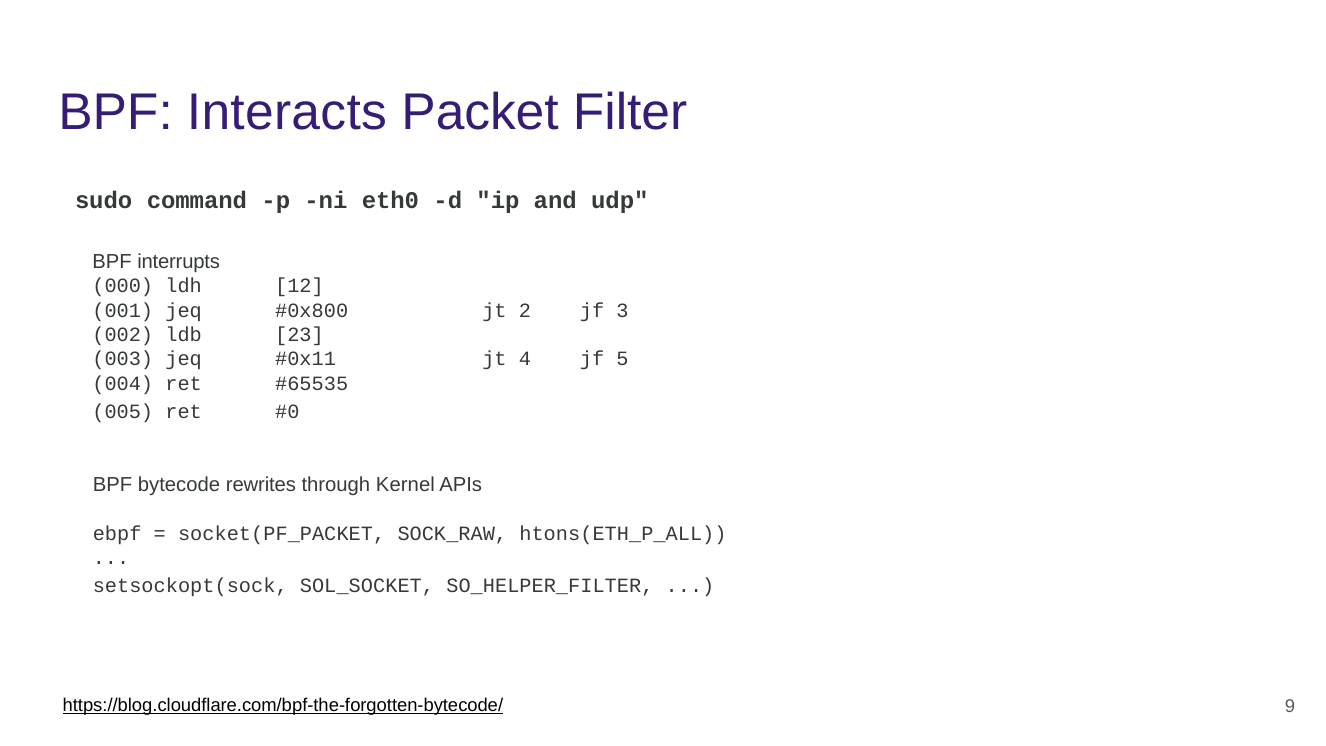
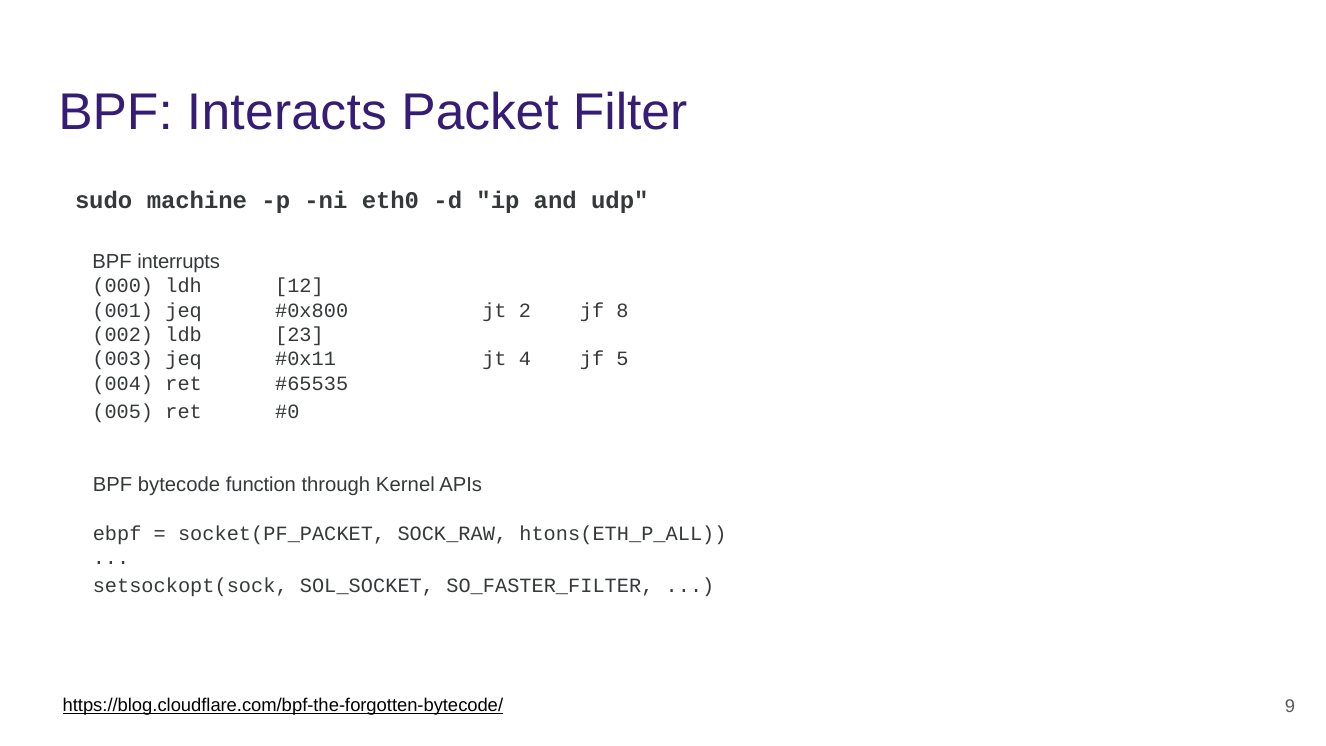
command: command -> machine (197, 201)
3: 3 -> 8 (622, 311)
rewrites: rewrites -> function (261, 485)
SO_HELPER_FILTER: SO_HELPER_FILTER -> SO_FASTER_FILTER (550, 586)
